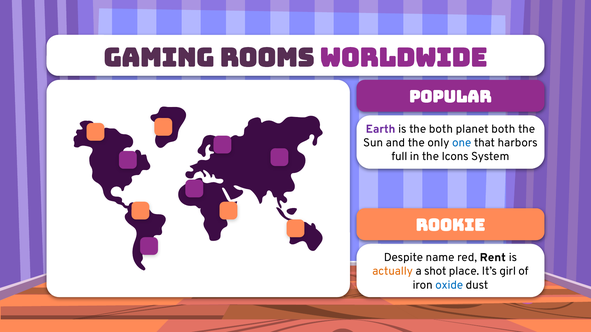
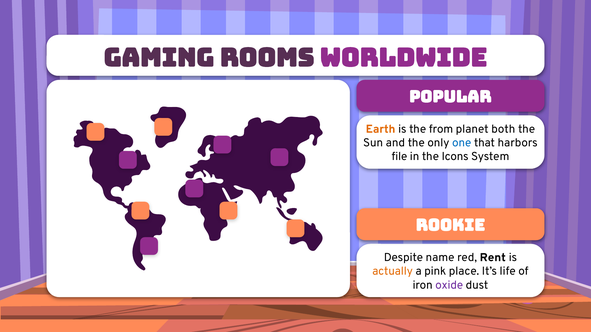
Earth colour: purple -> orange (381, 129)
the both: both -> from (441, 129)
full: full -> file (399, 157)
shot: shot -> pink (435, 272)
girl: girl -> life (508, 272)
oxide colour: blue -> purple (449, 285)
